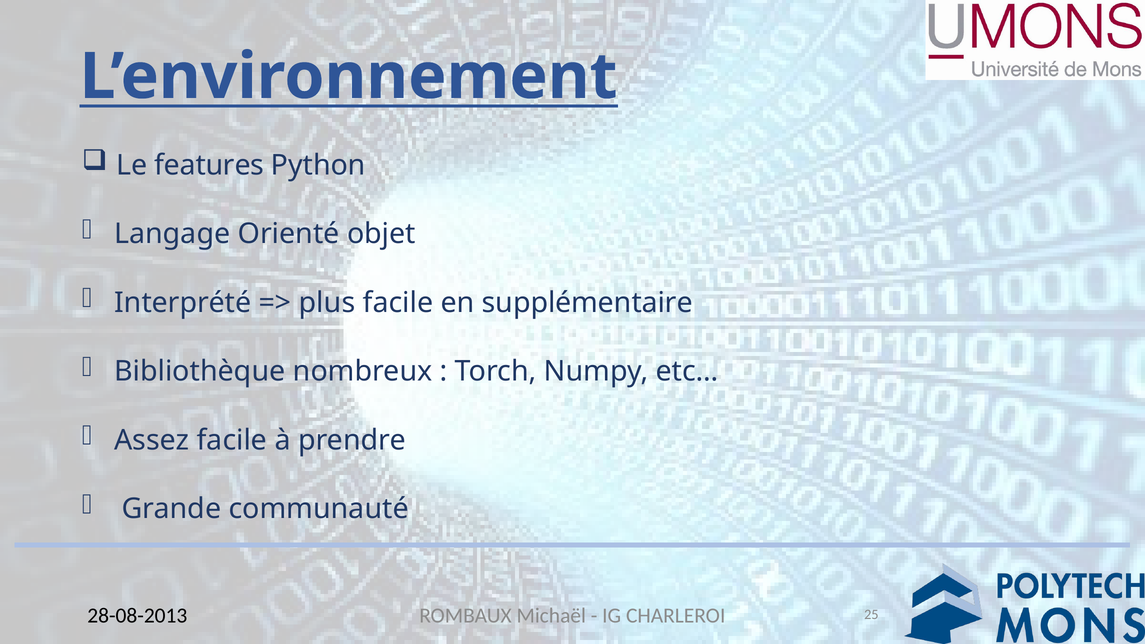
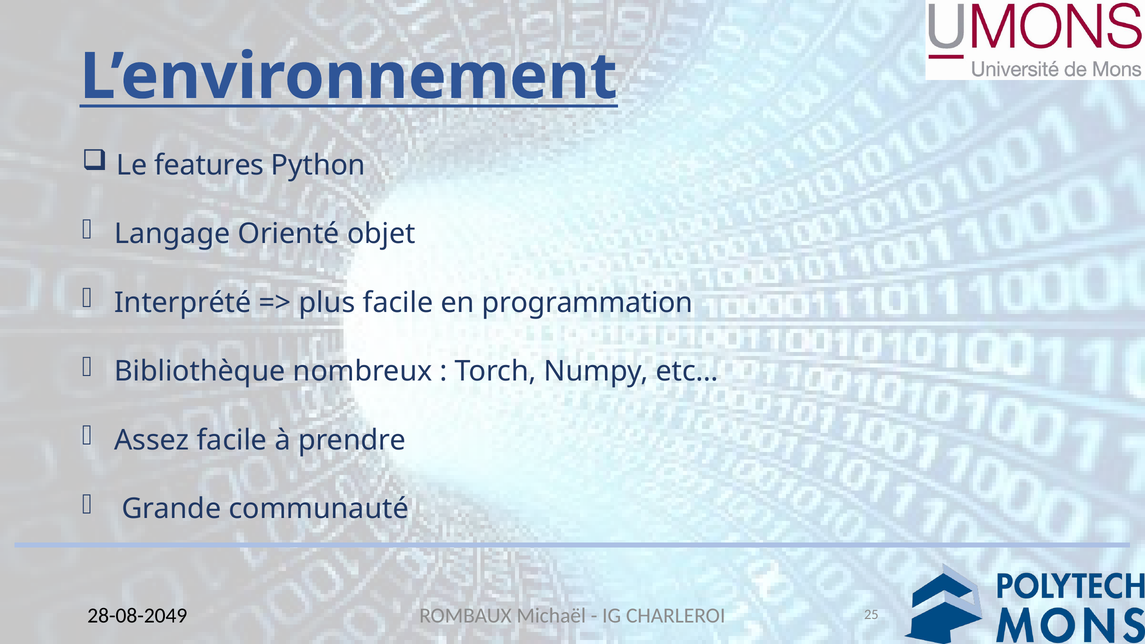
supplémentaire: supplémentaire -> programmation (587, 303)
28-08-2013: 28-08-2013 -> 28-08-2049 (137, 616)
